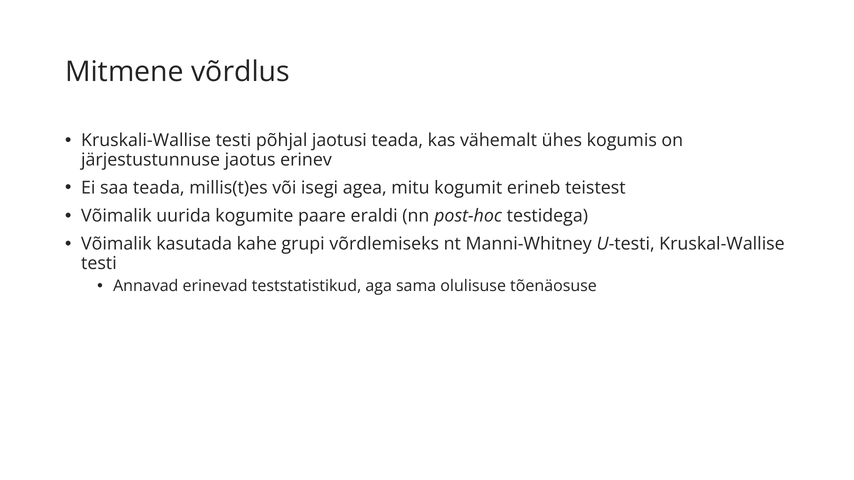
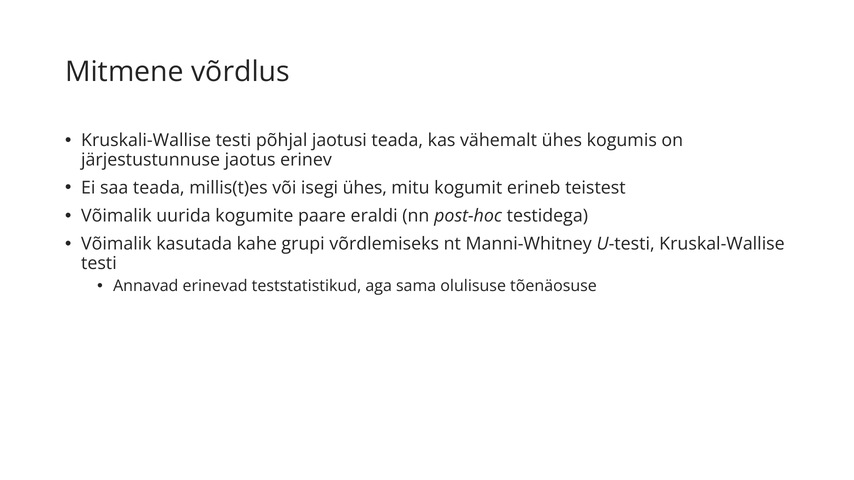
isegi agea: agea -> ühes (365, 188)
